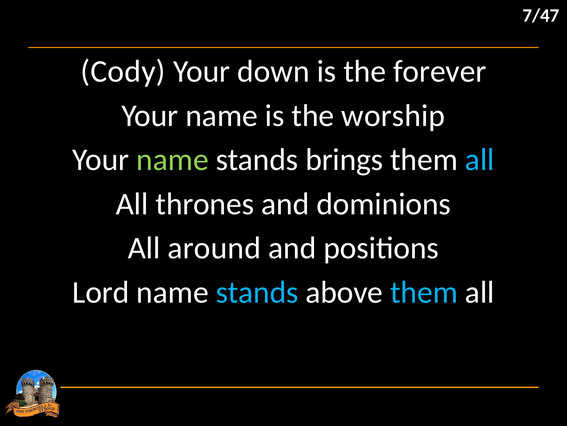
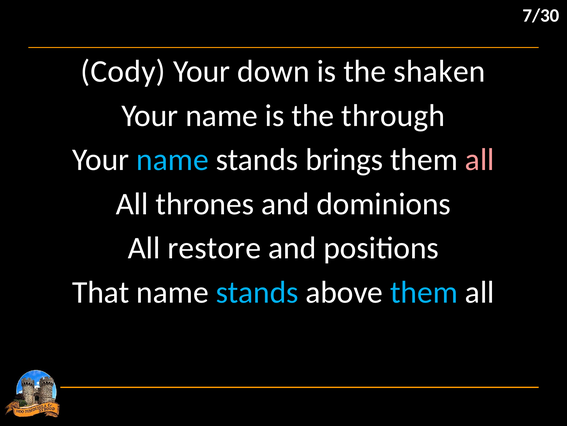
7/47: 7/47 -> 7/30 (541, 15)
forever: forever -> shaken (440, 71)
worship: worship -> through (393, 115)
name colour: light green -> light blue (172, 160)
all colour: light blue -> pink (480, 160)
around: around -> restore (214, 248)
Lord: Lord -> That (101, 292)
